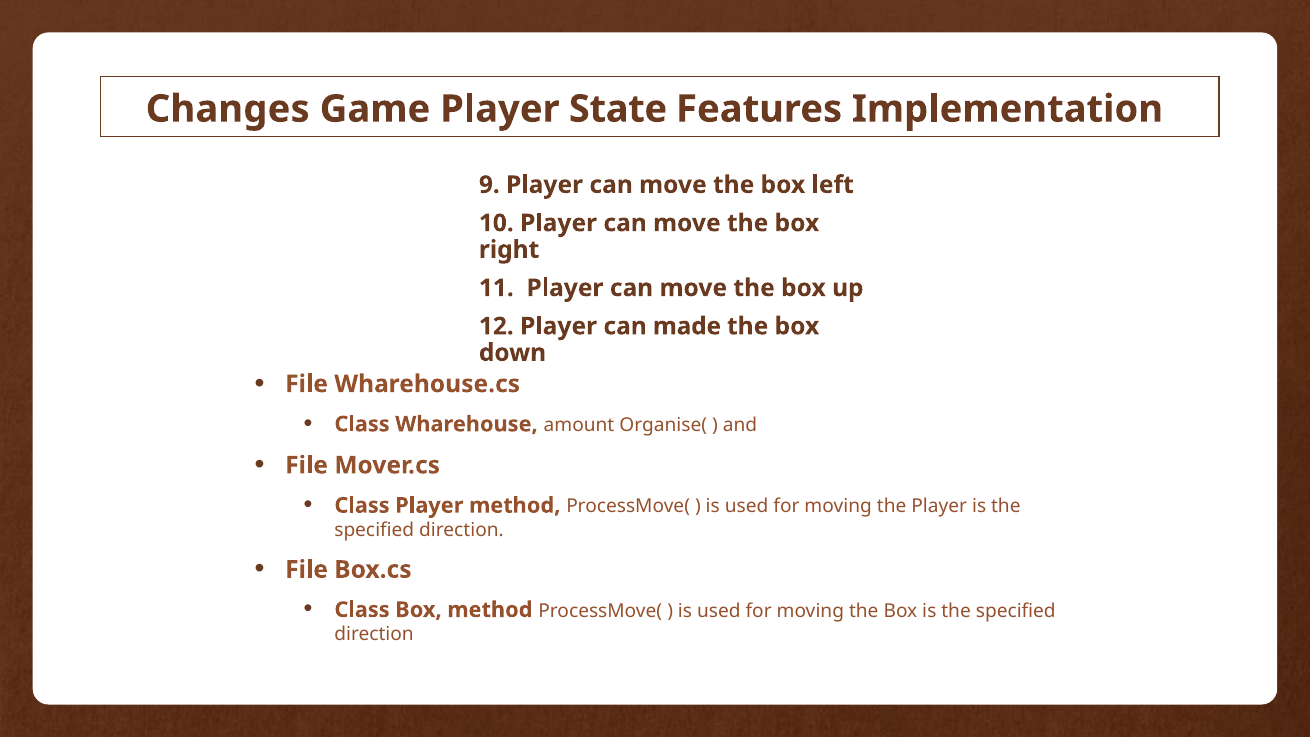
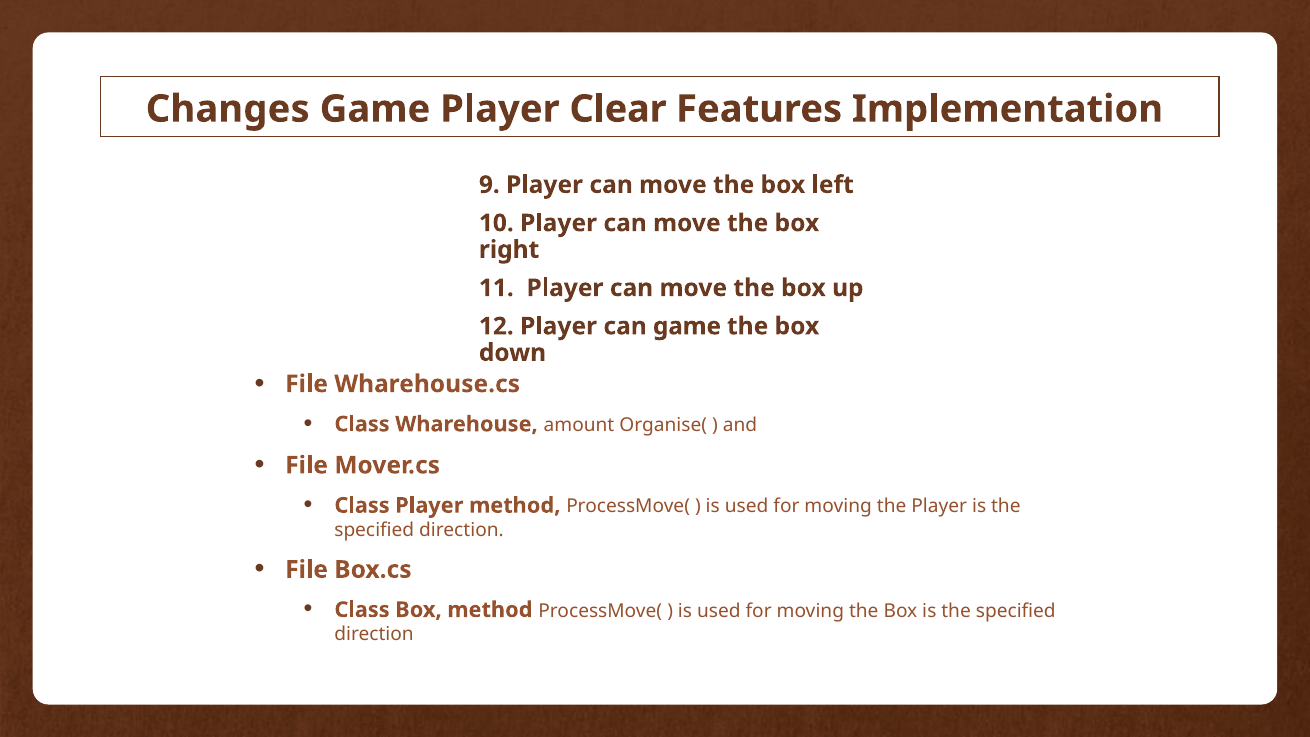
State: State -> Clear (618, 109)
can made: made -> game (687, 326)
